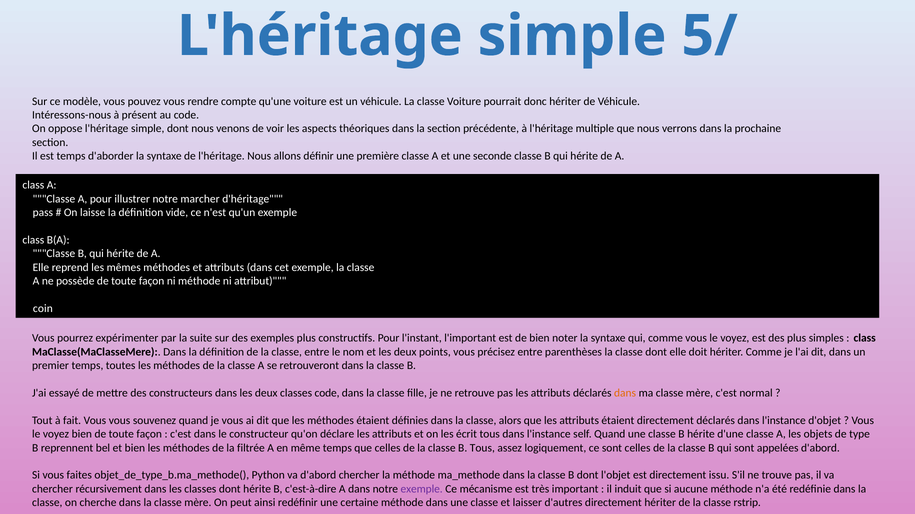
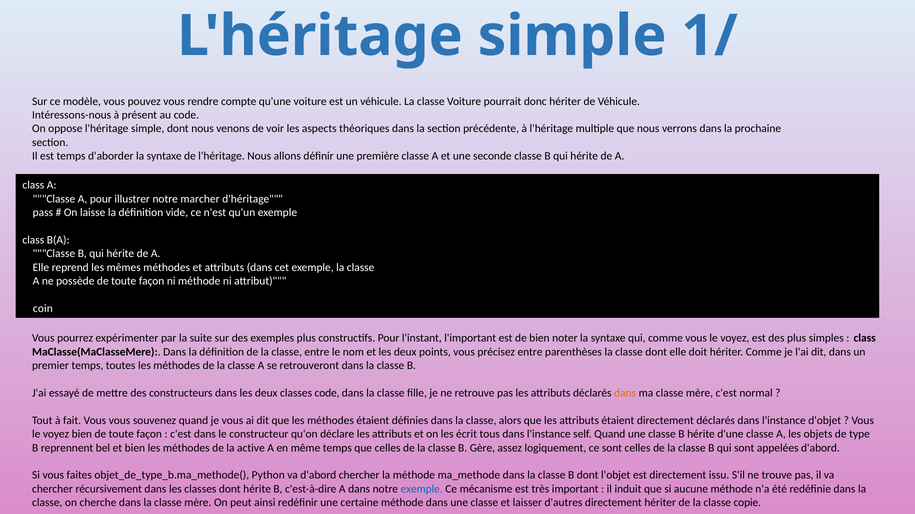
5/: 5/ -> 1/ (710, 36)
filtrée: filtrée -> active (251, 448)
B Tous: Tous -> Gère (482, 448)
exemple colour: purple -> blue (422, 490)
rstrip: rstrip -> copie (747, 503)
